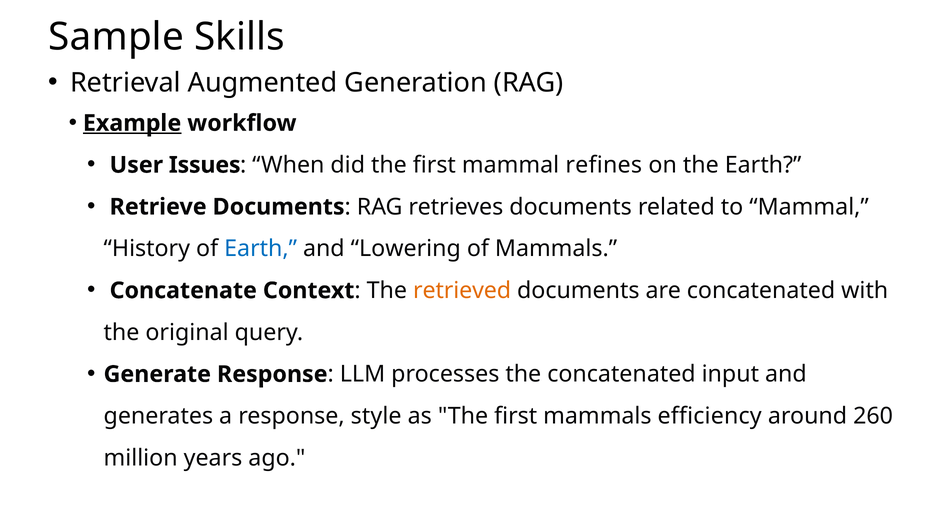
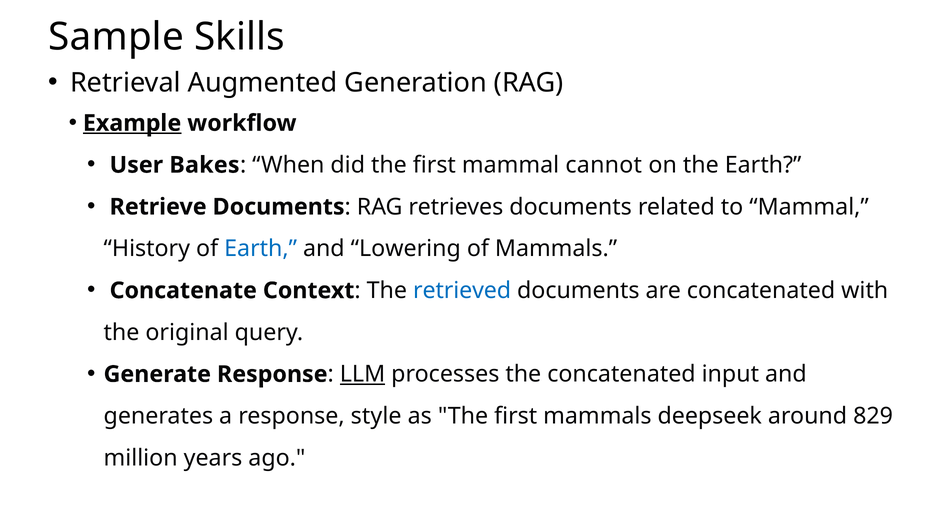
Issues: Issues -> Bakes (204, 165)
refines: refines -> cannot (604, 165)
retrieved colour: orange -> blue (462, 290)
LLM underline: none -> present (363, 374)
efficiency: efficiency -> deepseek (710, 416)
260: 260 -> 829 (873, 416)
